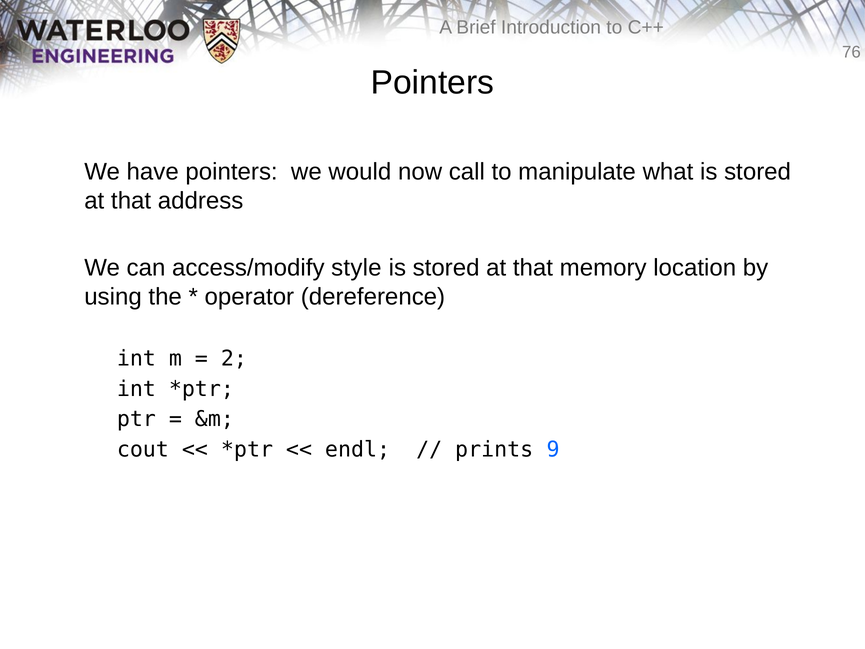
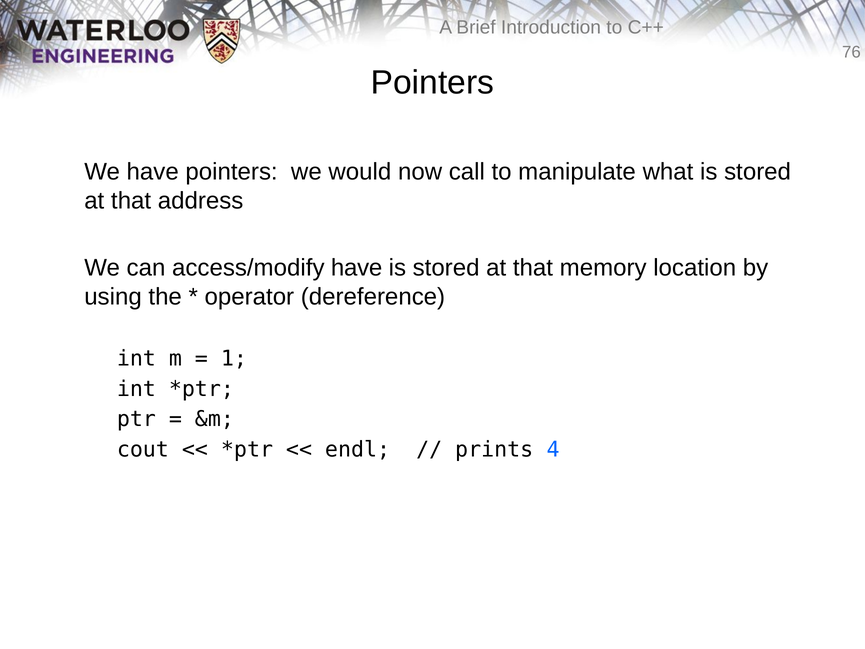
access/modify style: style -> have (357, 268)
2: 2 -> 1 (234, 359)
9: 9 -> 4 (553, 449)
